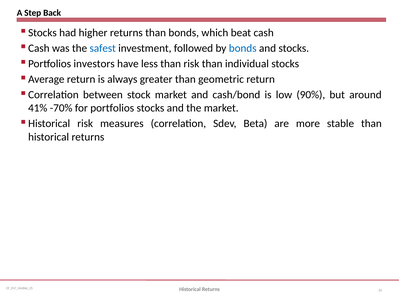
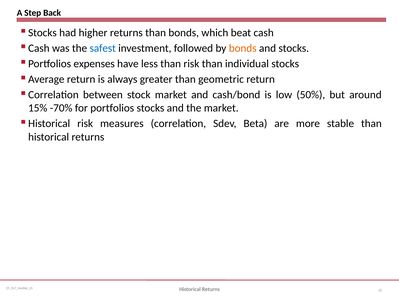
bonds colour: blue -> orange (243, 48)
investors: investors -> expenses (94, 64)
90%: 90% -> 50% (311, 95)
41%: 41% -> 15% (38, 108)
